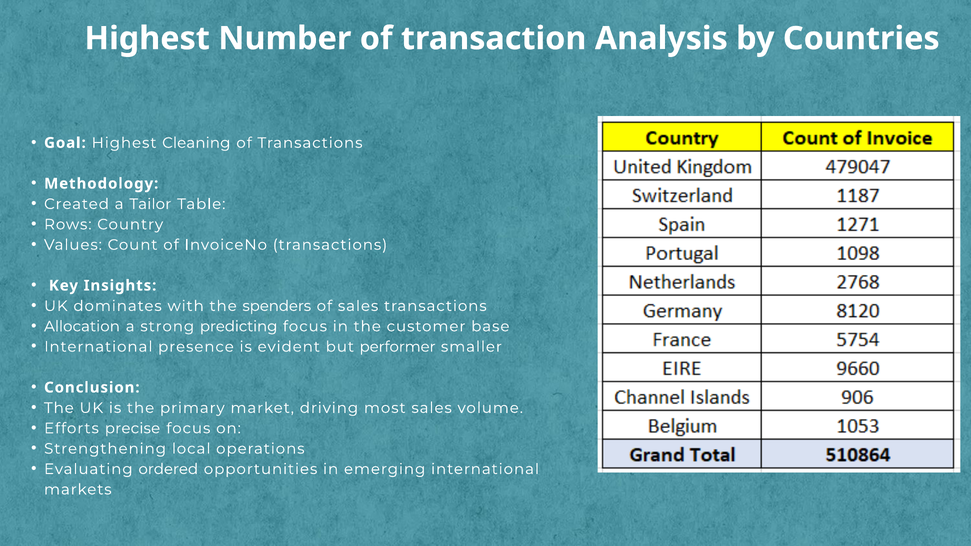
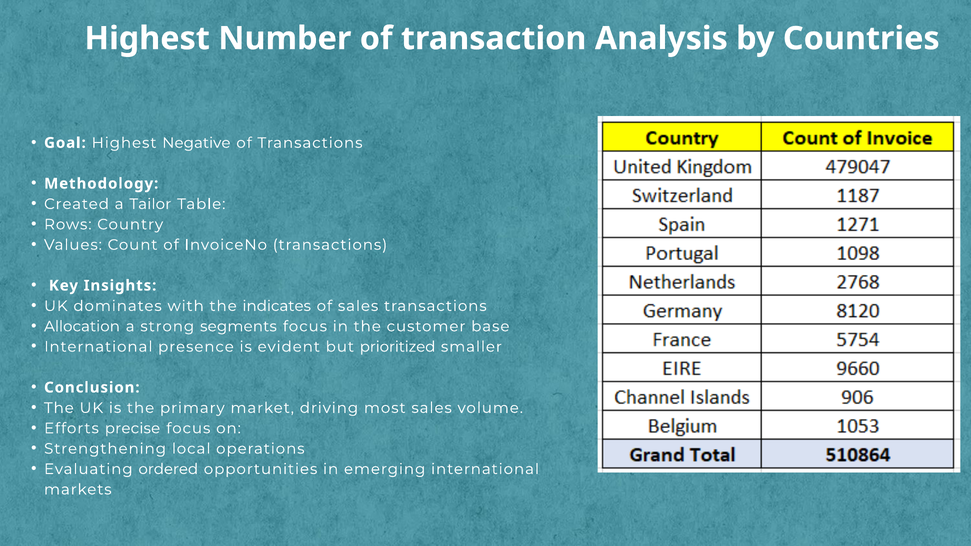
Cleaning: Cleaning -> Negative (196, 143)
spenders: spenders -> indicates (277, 306)
predicting: predicting -> segments (238, 326)
performer: performer -> prioritized (398, 347)
